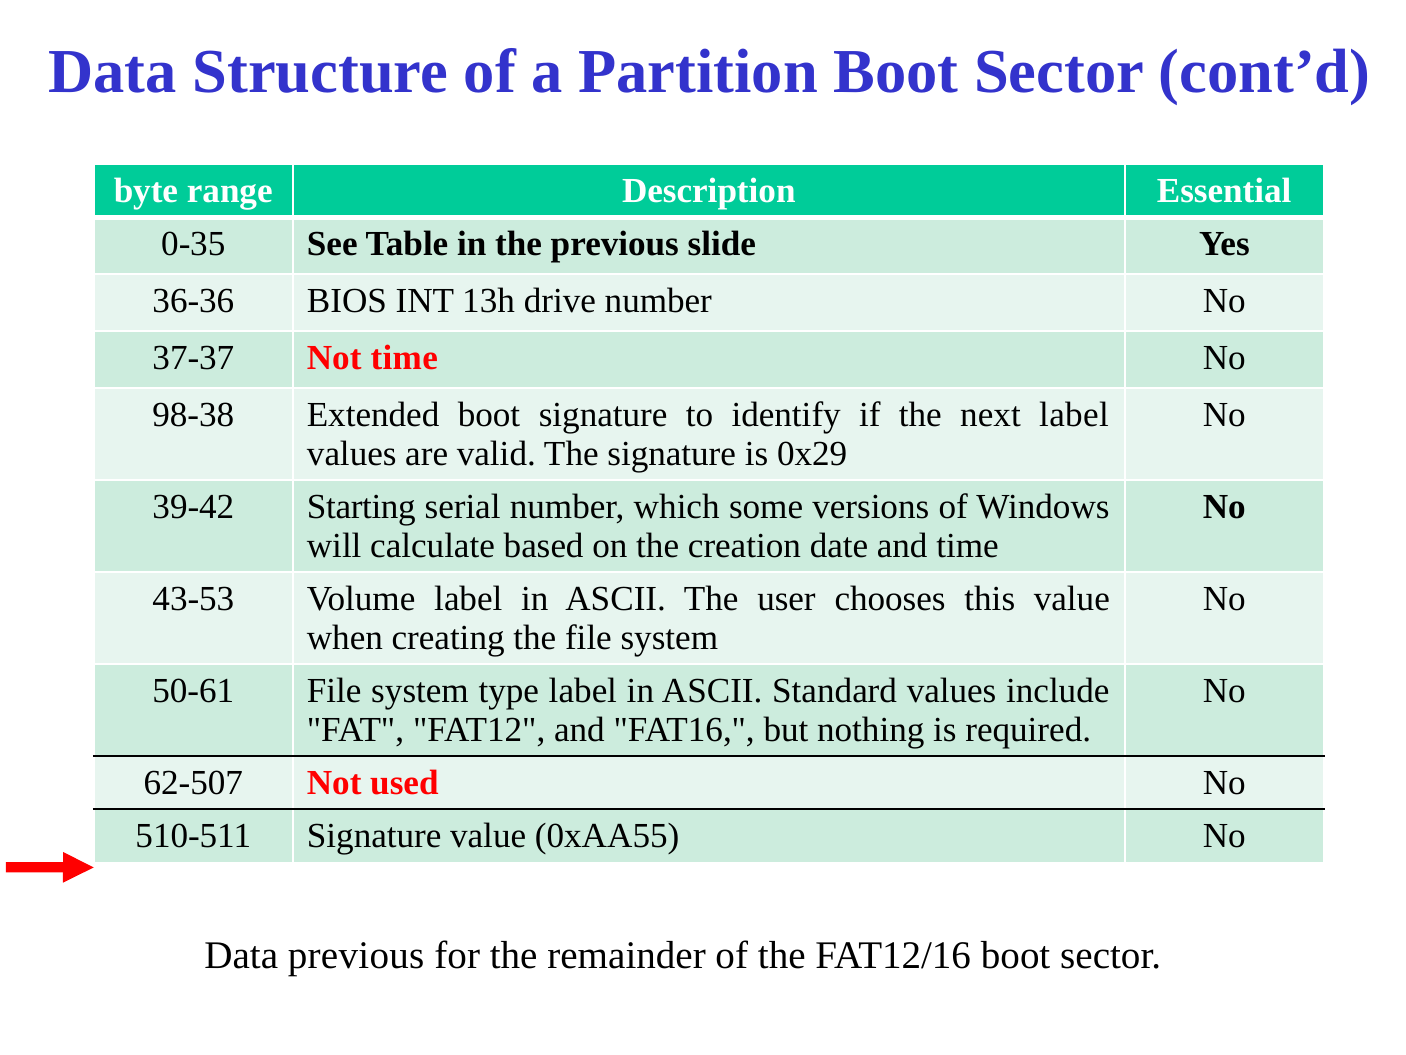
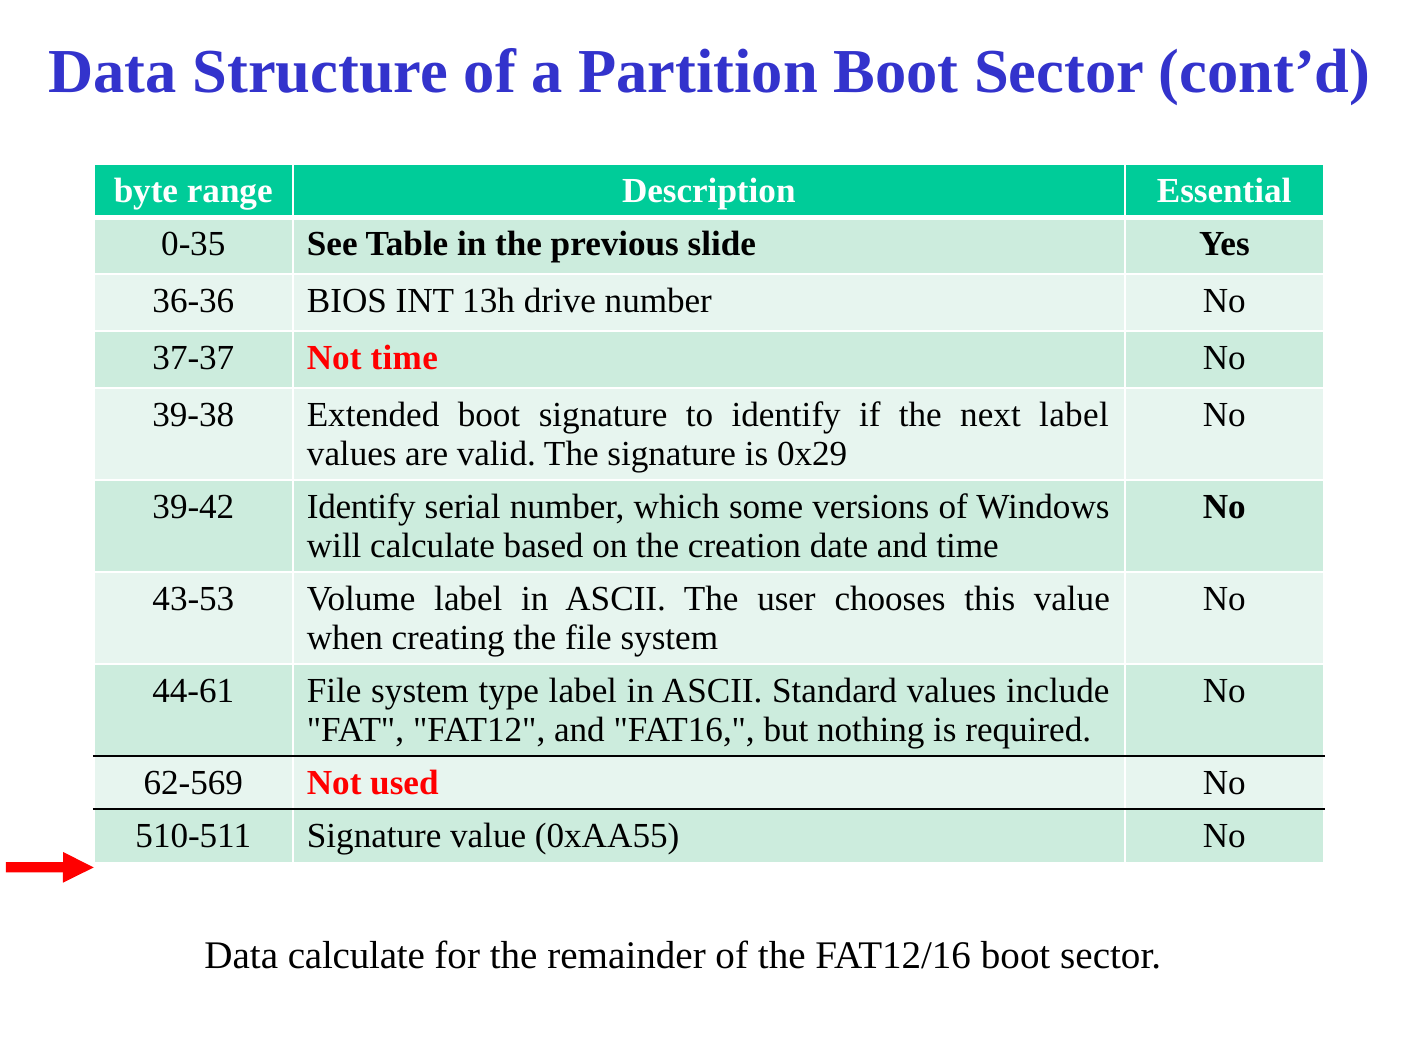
98-38: 98-38 -> 39-38 (193, 415)
39-42 Starting: Starting -> Identify (361, 507)
50-61: 50-61 -> 44-61 (193, 691)
62-507: 62-507 -> 62-569 (193, 783)
Data previous: previous -> calculate (356, 956)
